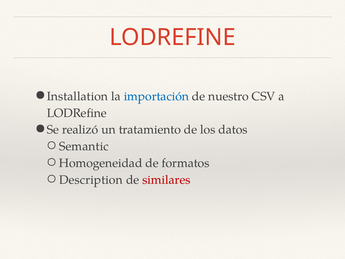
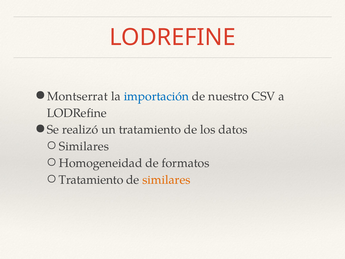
Installation: Installation -> Montserrat (77, 96)
Semantic: Semantic -> Similares (84, 146)
Description: Description -> Tratamiento (91, 180)
similares colour: red -> orange (166, 180)
